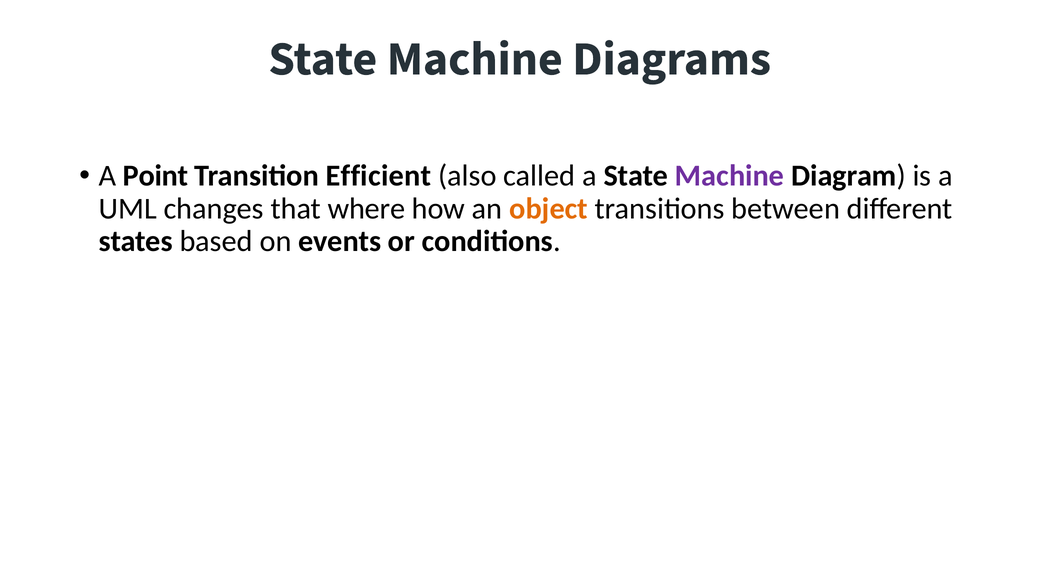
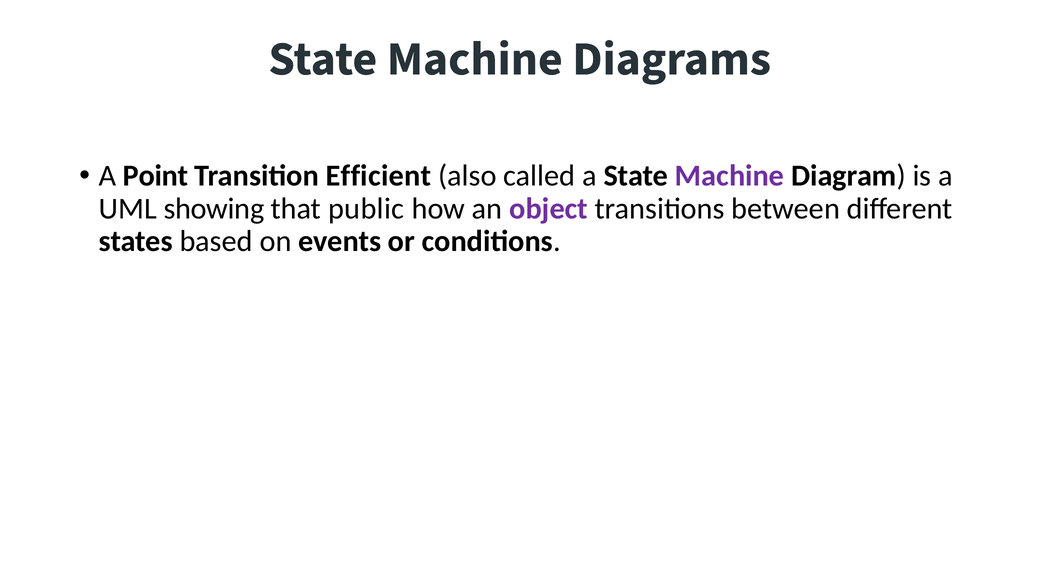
changes: changes -> showing (214, 209)
where: where -> public (366, 209)
object colour: orange -> purple (549, 209)
